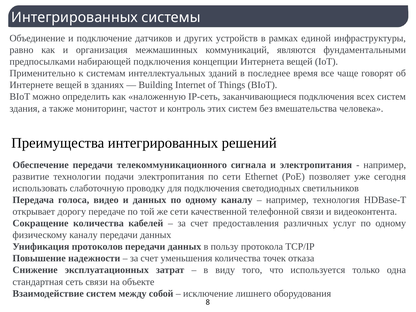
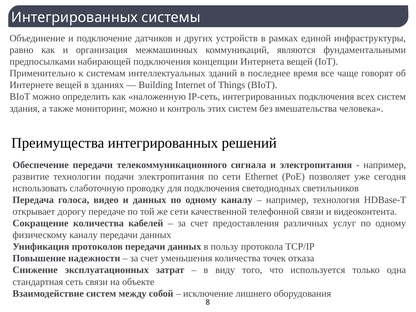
IP-сеть заканчивающиеся: заканчивающиеся -> интегрированных (259, 97)
мониторинг частот: частот -> можно (143, 108)
